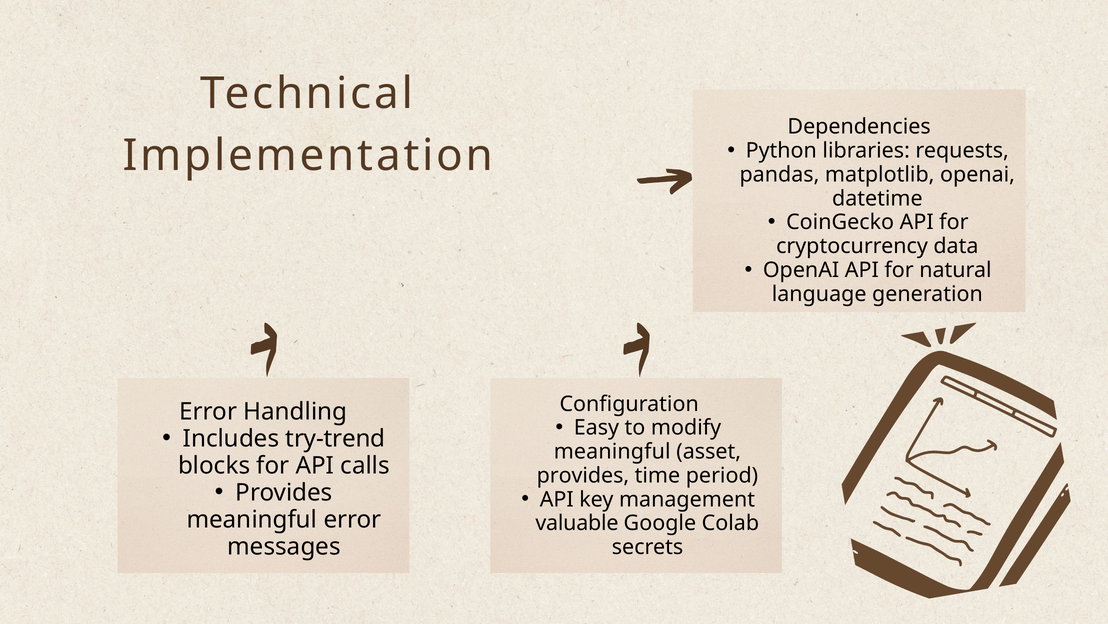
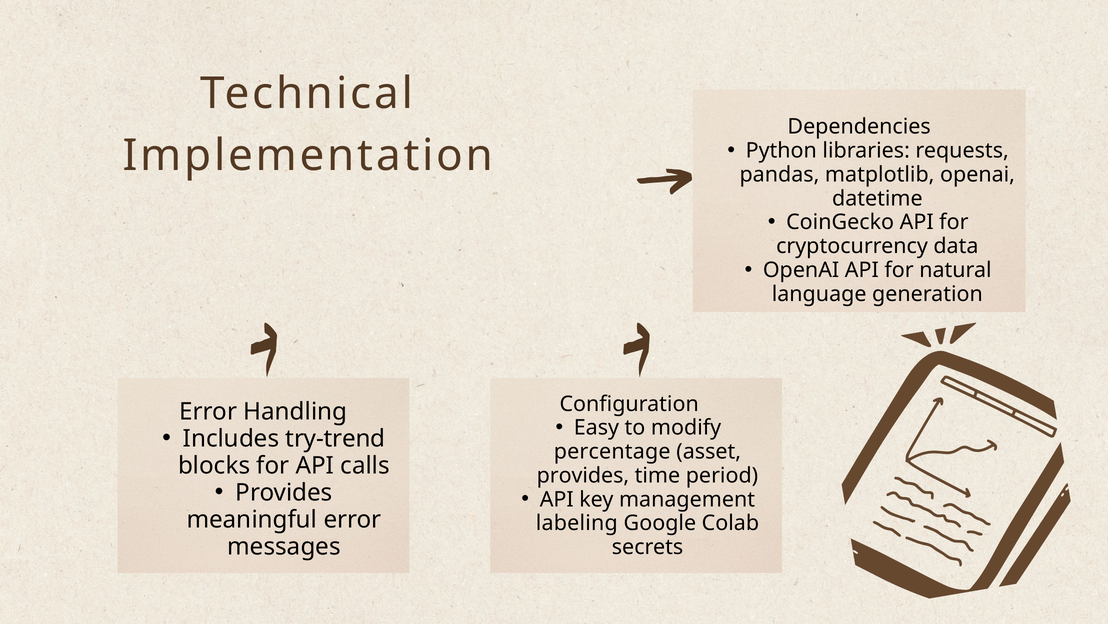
meaningful: meaningful -> percentage (612, 451)
valuable: valuable -> labeling (577, 523)
